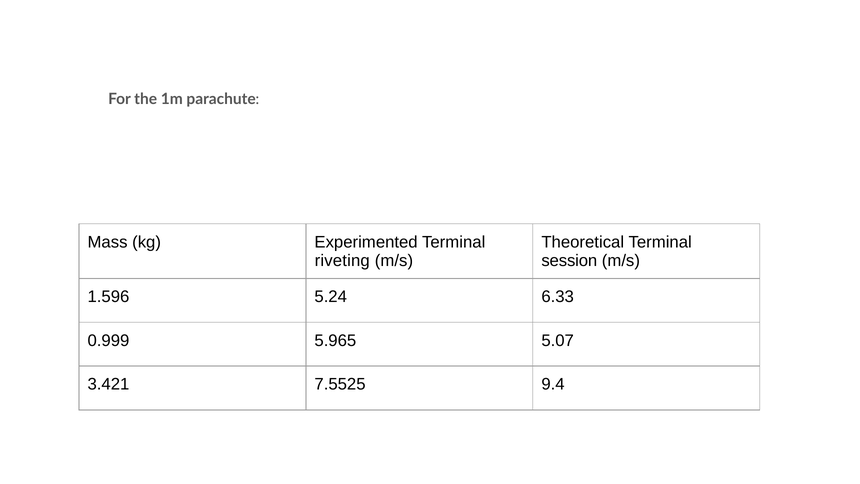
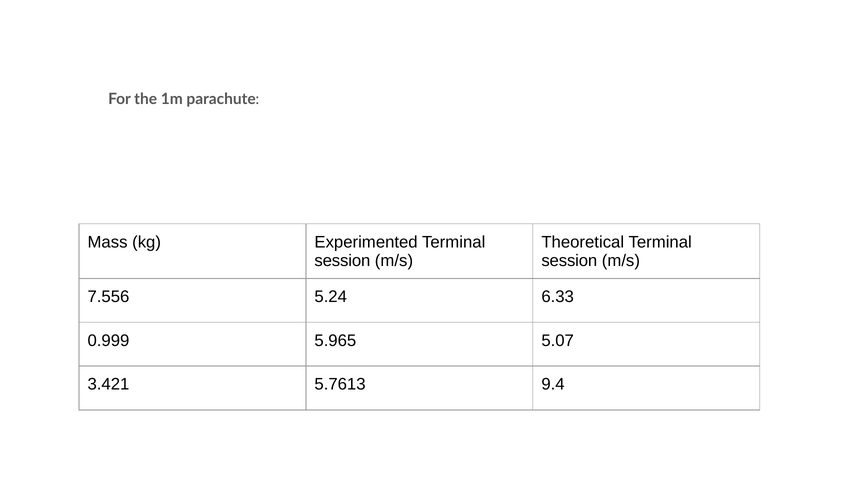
riveting: riveting -> session (342, 261)
1.596: 1.596 -> 7.556 (108, 297)
7.5525: 7.5525 -> 5.7613 (340, 384)
